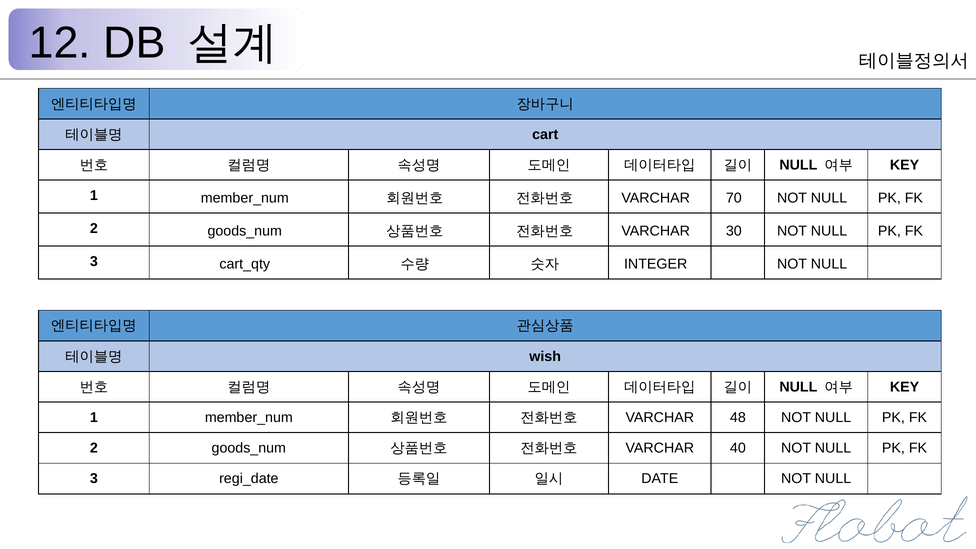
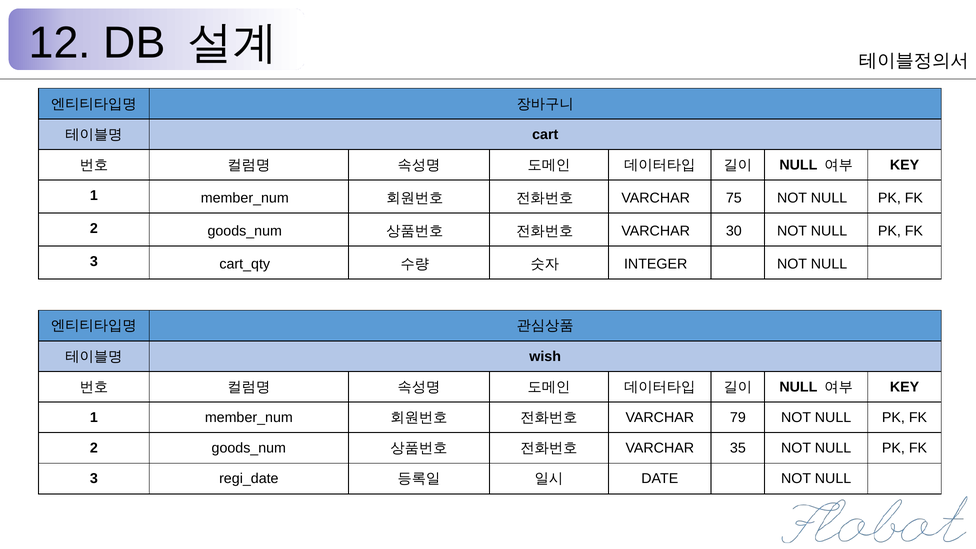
70: 70 -> 75 (734, 198)
48: 48 -> 79 (738, 418)
40: 40 -> 35 (738, 448)
